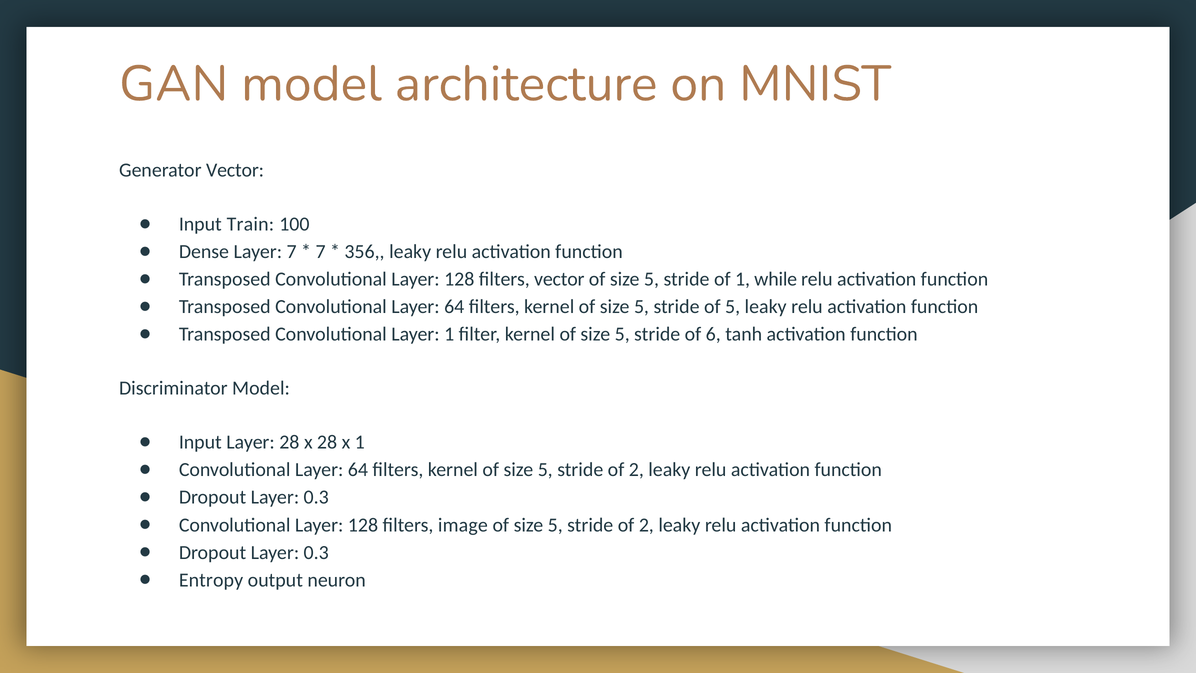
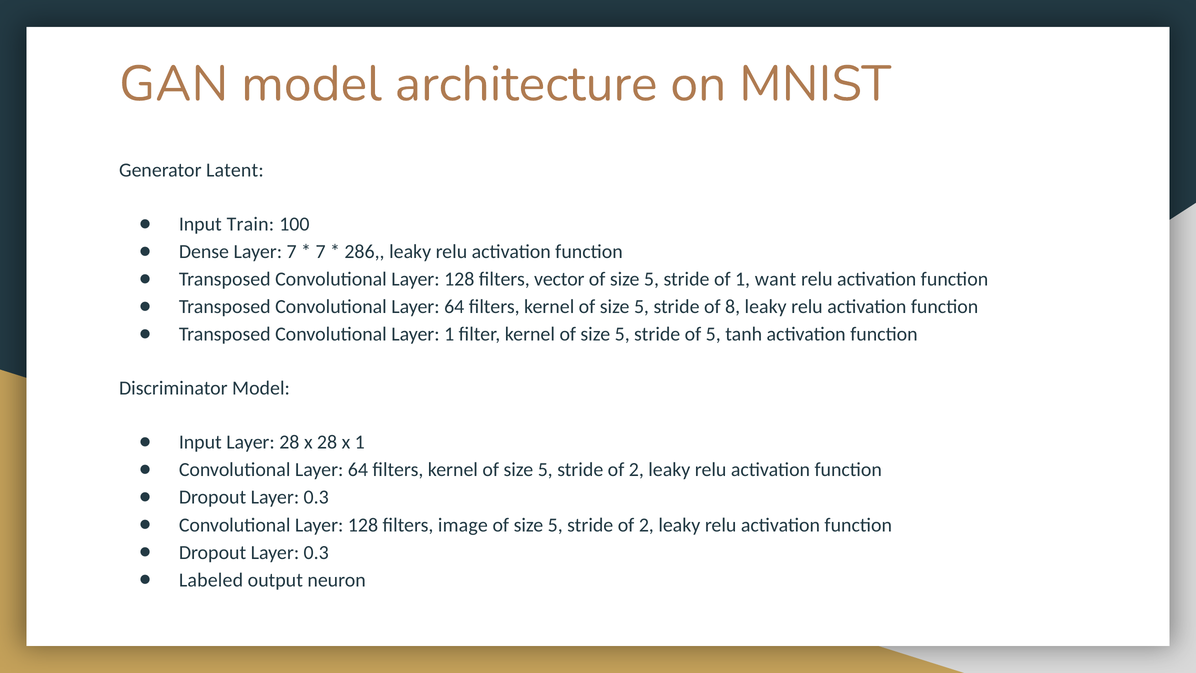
Generator Vector: Vector -> Latent (235, 170)
356: 356 -> 286 (364, 252)
while: while -> want (775, 279)
of 5: 5 -> 8 (733, 307)
of 6: 6 -> 5 (713, 334)
Entropy: Entropy -> Labeled (211, 580)
